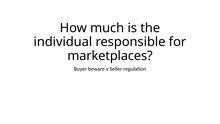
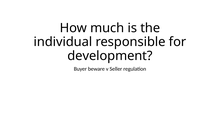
marketplaces: marketplaces -> development (110, 56)
